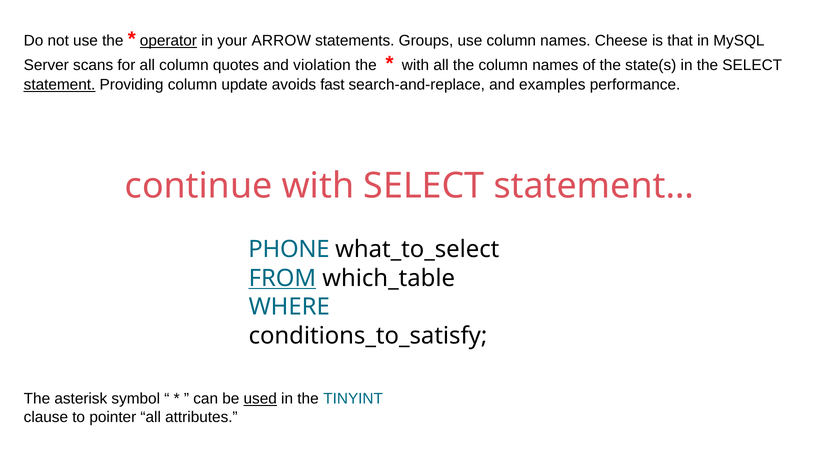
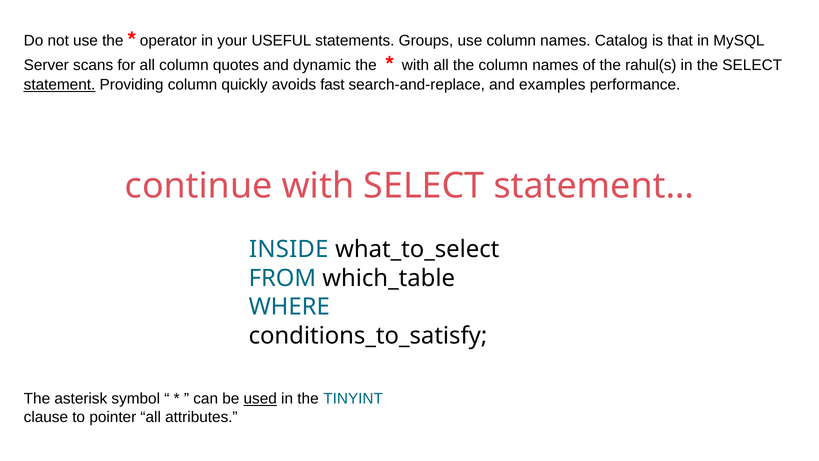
operator underline: present -> none (168, 41)
ARROW: ARROW -> USEFUL (281, 41)
Cheese: Cheese -> Catalog (621, 41)
violation: violation -> dynamic (322, 65)
state(s: state(s -> rahul(s (651, 65)
update: update -> quickly (245, 85)
PHONE: PHONE -> INSIDE (289, 249)
FROM underline: present -> none (282, 278)
